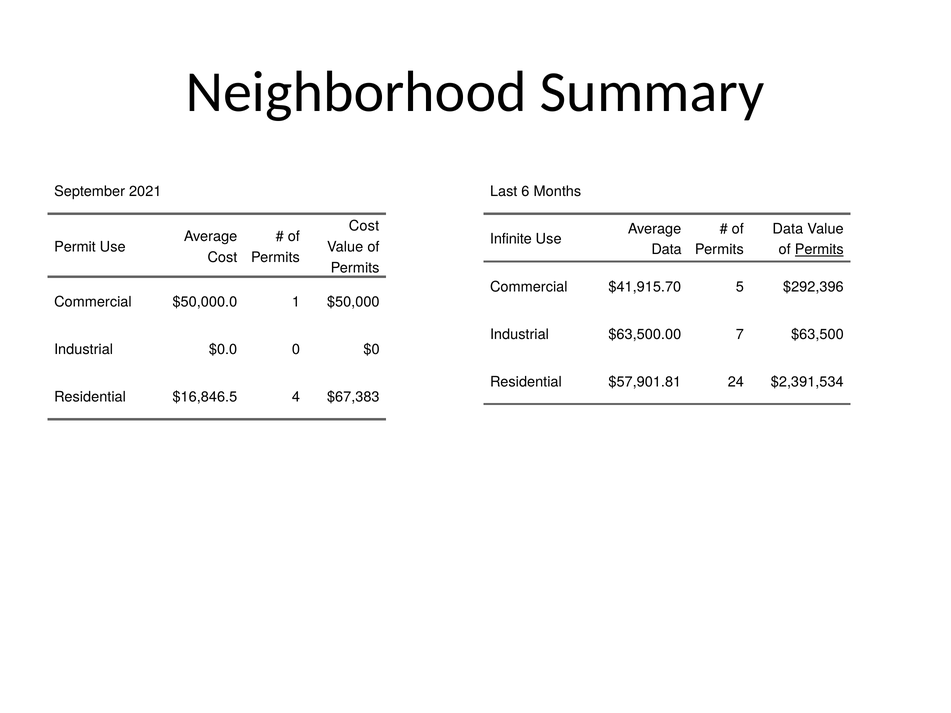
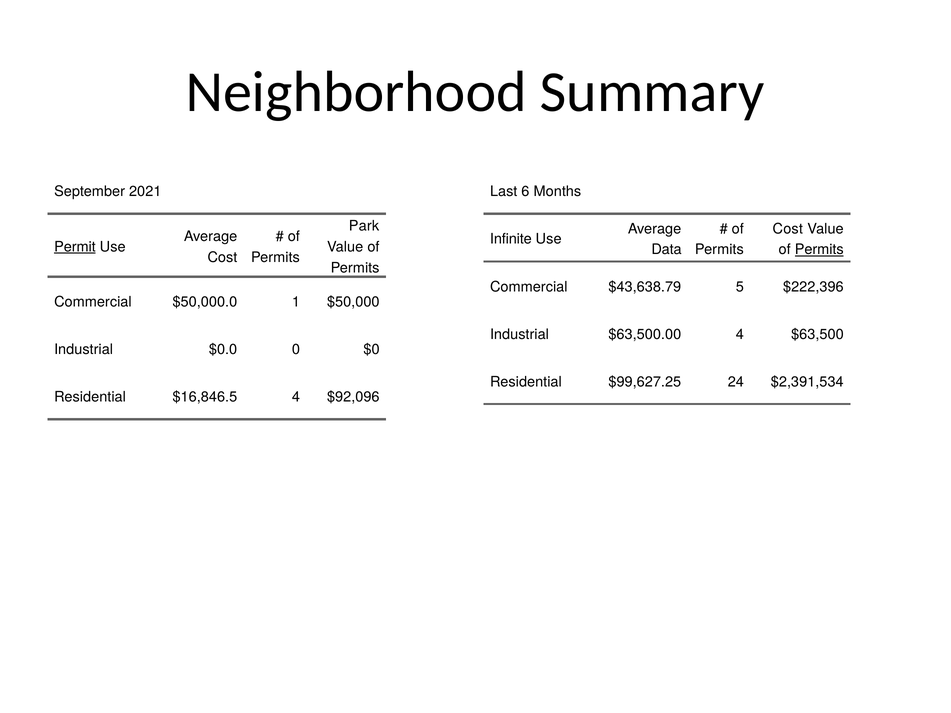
Cost: Cost -> Park (364, 226)
Data: Data -> Cost (788, 229)
Permit underline: none -> present (75, 247)
$41,915.70: $41,915.70 -> $43,638.79 (645, 287)
$292,396: $292,396 -> $222,396 (813, 287)
$63,500.00 7: 7 -> 4 (740, 334)
$57,901.81: $57,901.81 -> $99,627.25 (645, 382)
$67,383: $67,383 -> $92,096 (353, 397)
